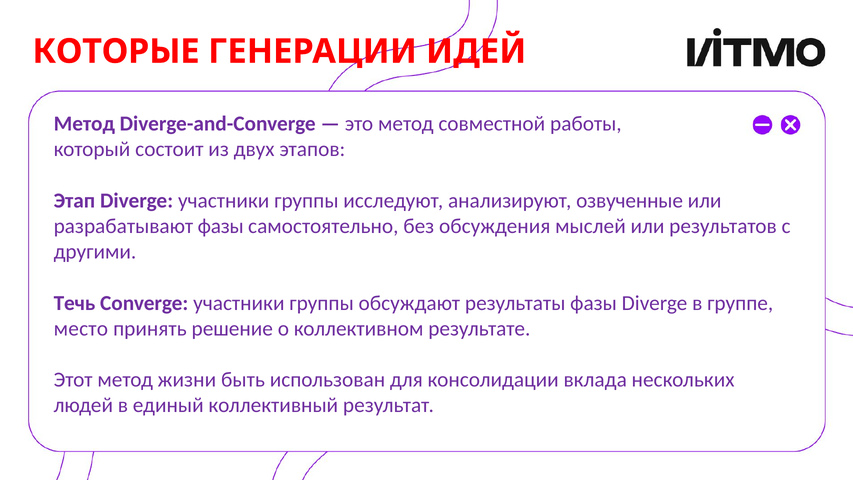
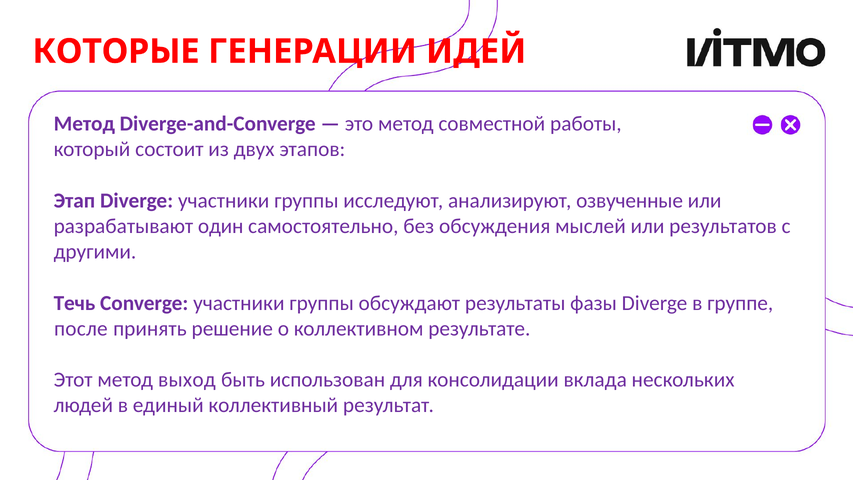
разрабатывают фазы: фазы -> один (221, 226)
место: место -> после (81, 329)
жизни: жизни -> выход (187, 380)
